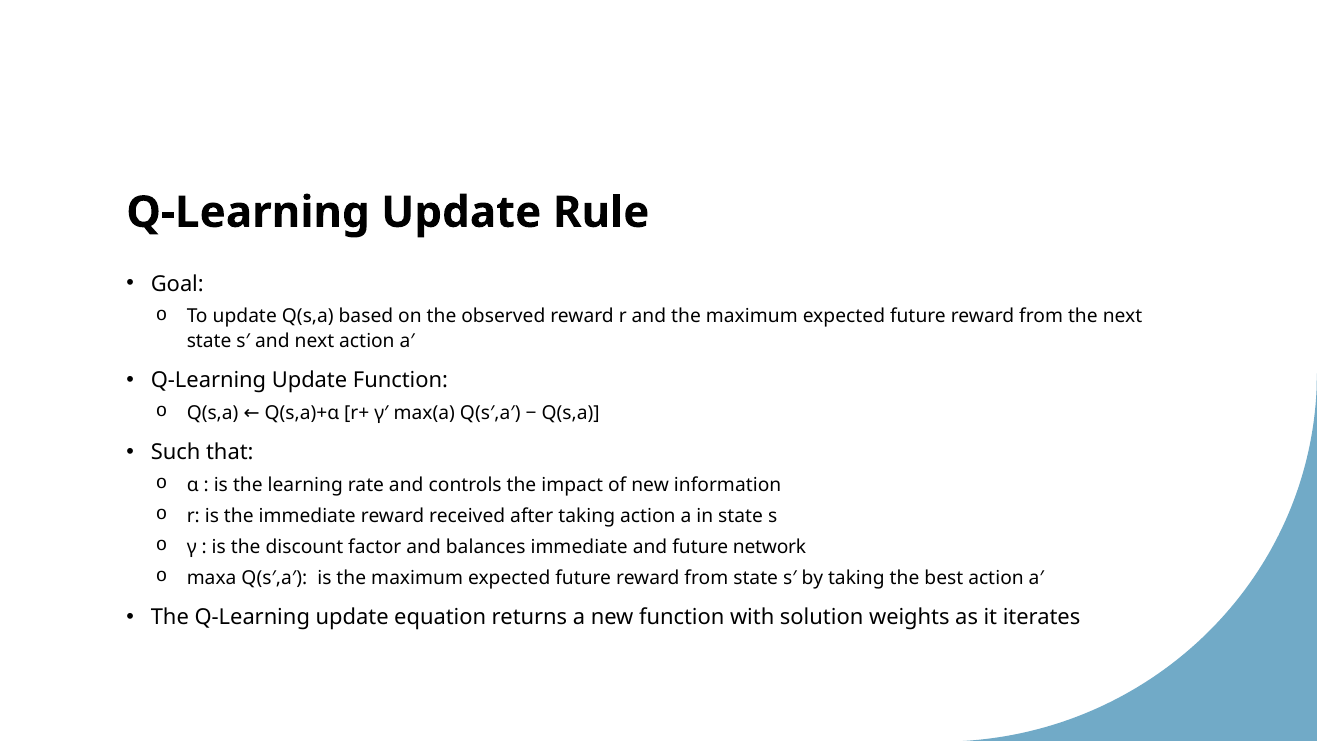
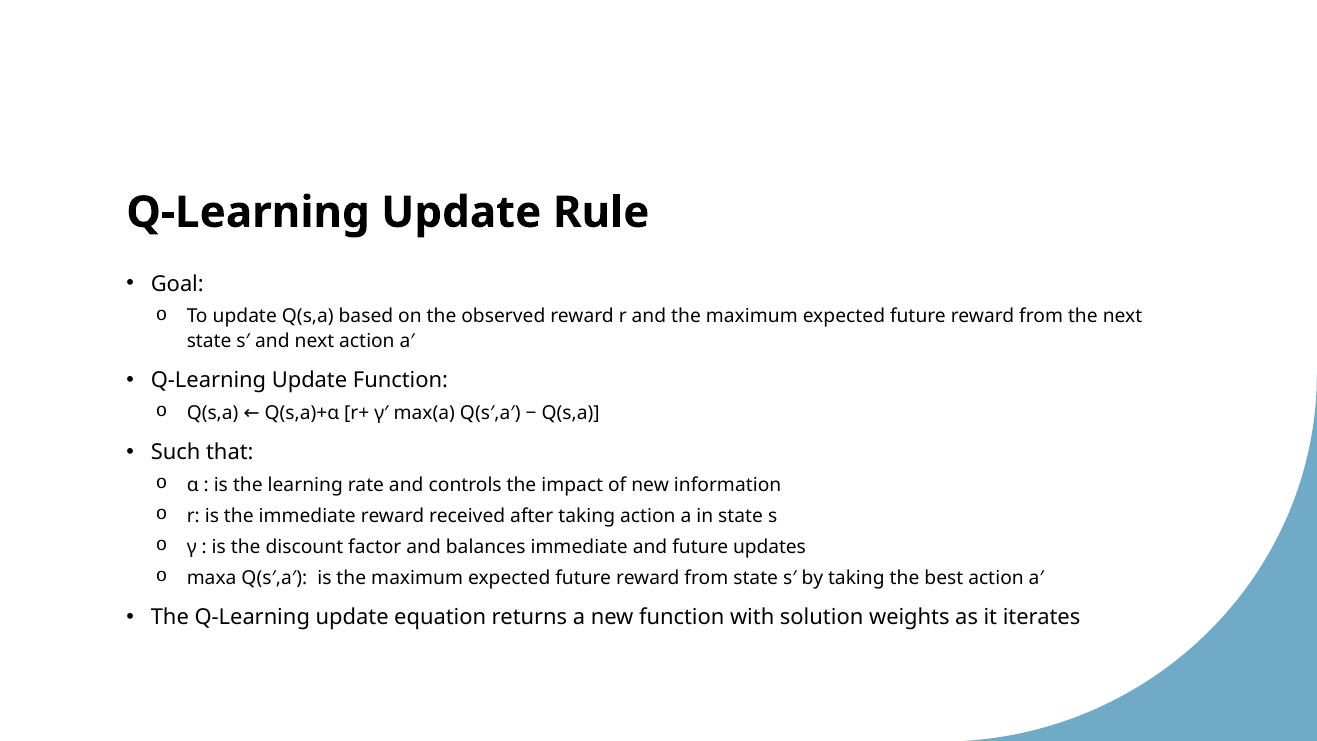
network: network -> updates (769, 547)
